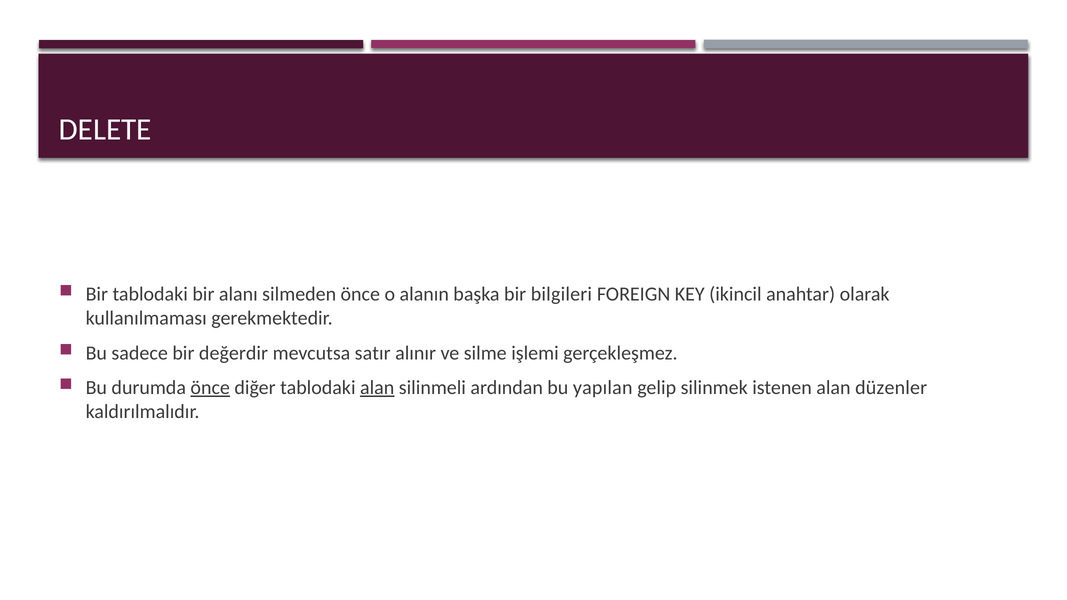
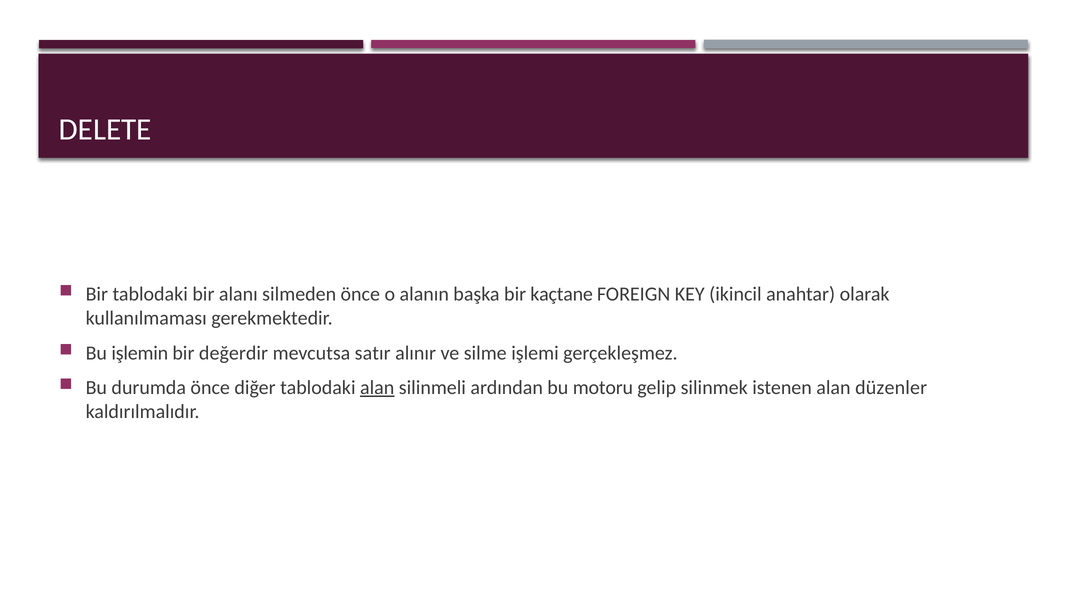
bilgileri: bilgileri -> kaçtane (562, 294)
sadece: sadece -> işlemin (140, 353)
önce underline: present -> none (210, 388)
yapılan: yapılan -> motoru (603, 388)
